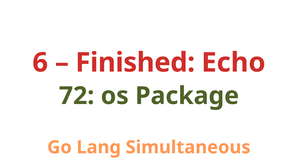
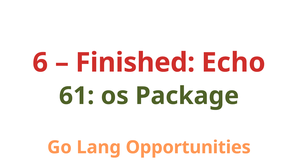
72: 72 -> 61 (77, 96)
Simultaneous: Simultaneous -> Opportunities (188, 148)
